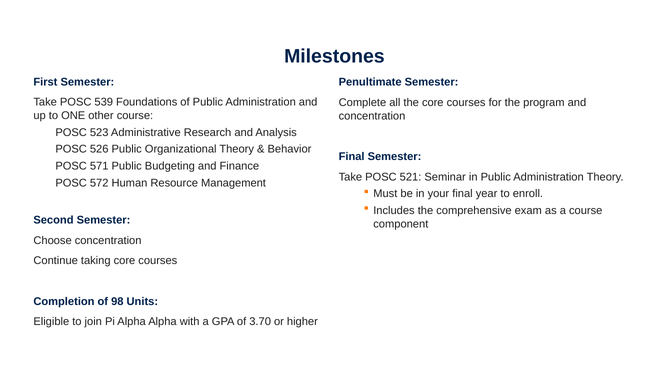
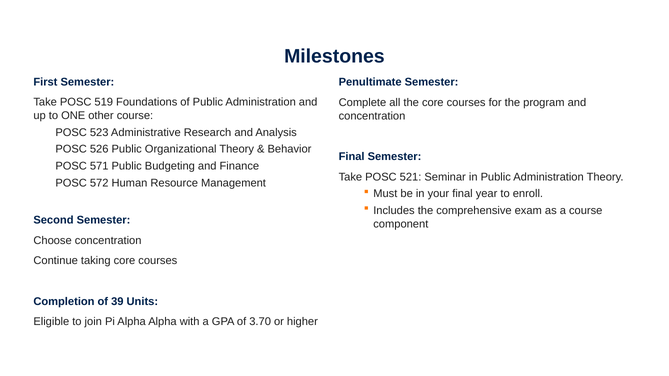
539: 539 -> 519 (104, 102)
98: 98 -> 39 (117, 302)
